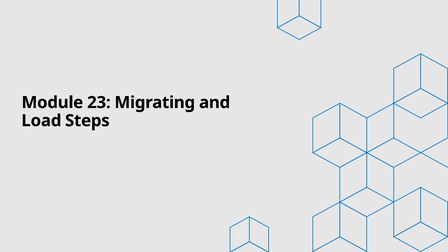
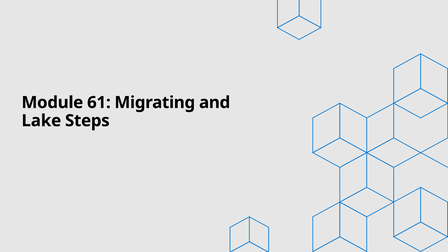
23: 23 -> 61 (99, 103)
Load: Load -> Lake (41, 121)
